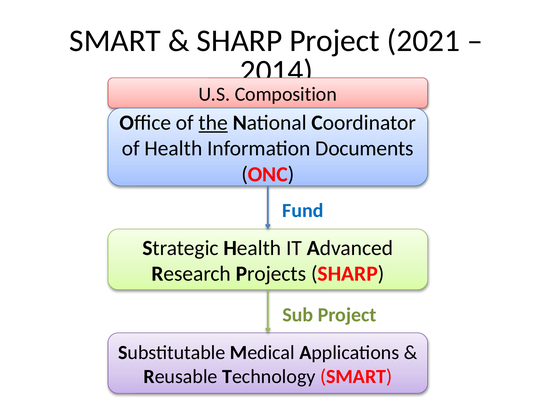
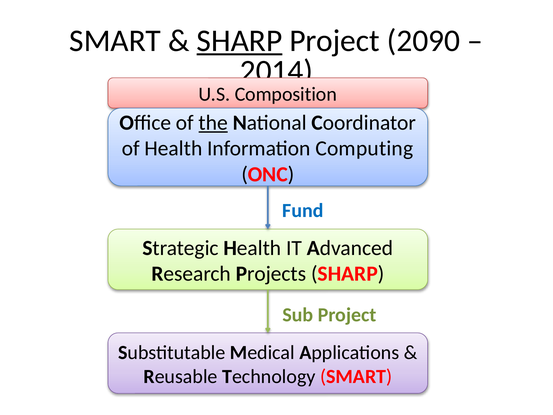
SHARP underline: none -> present (239, 41)
2021: 2021 -> 2090 (424, 41)
Documents: Documents -> Computing (364, 148)
